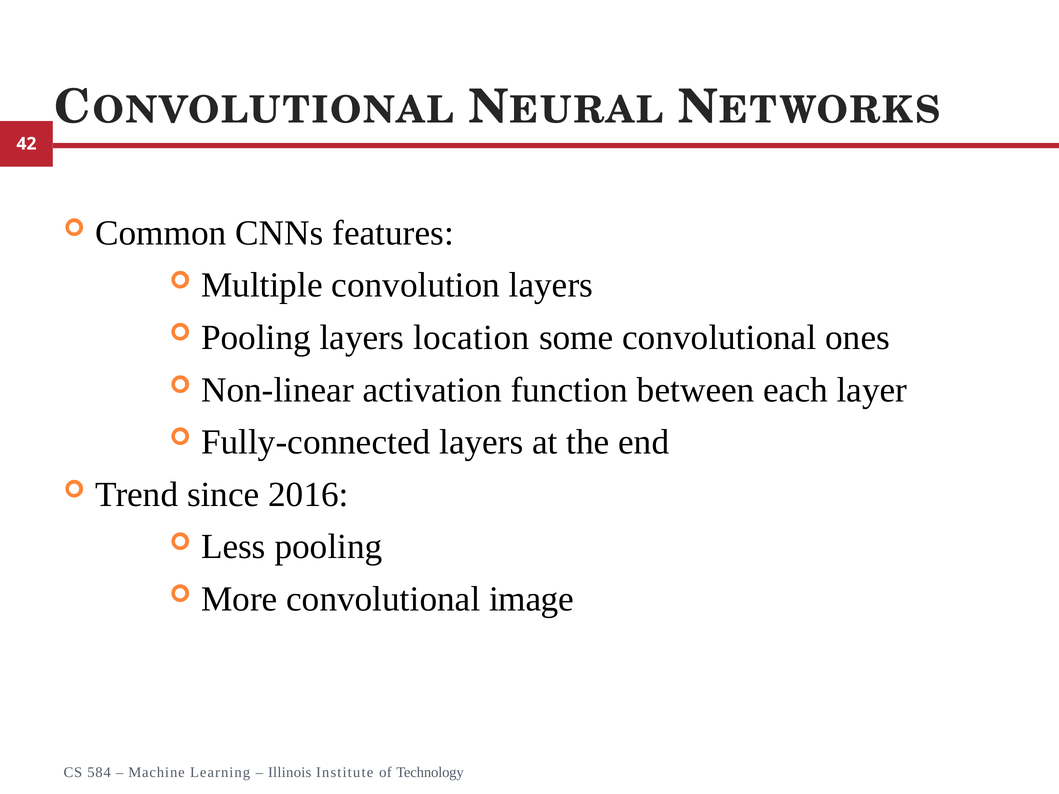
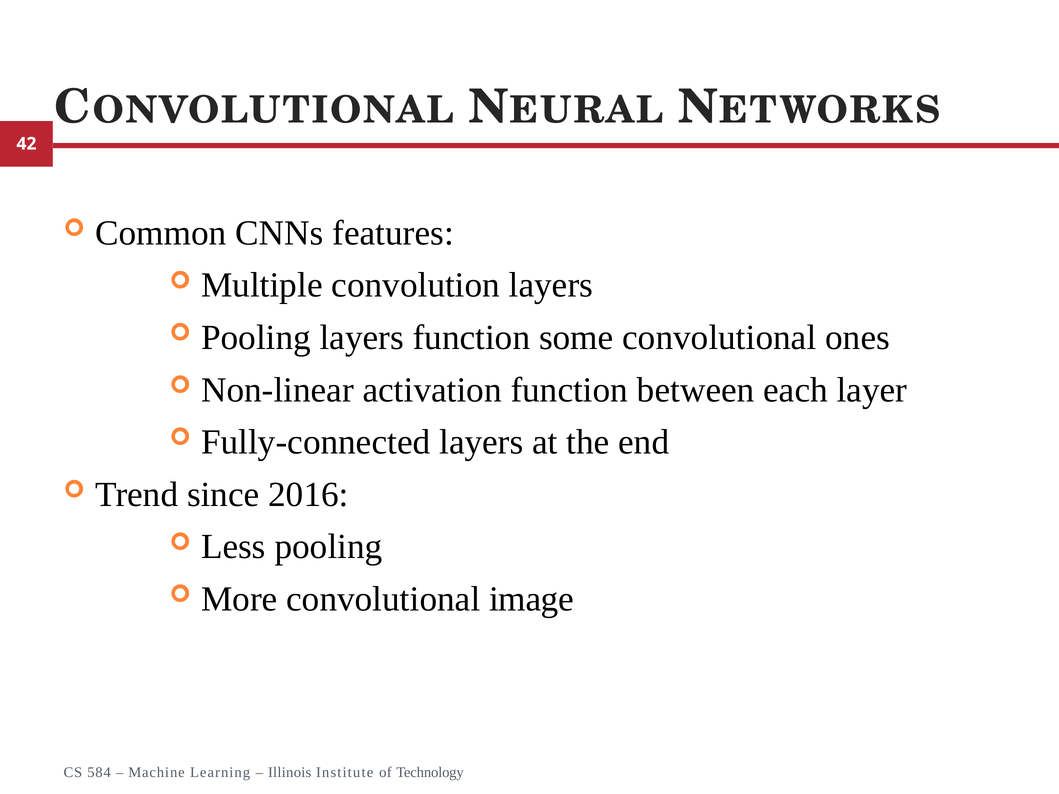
layers location: location -> function (471, 338)
